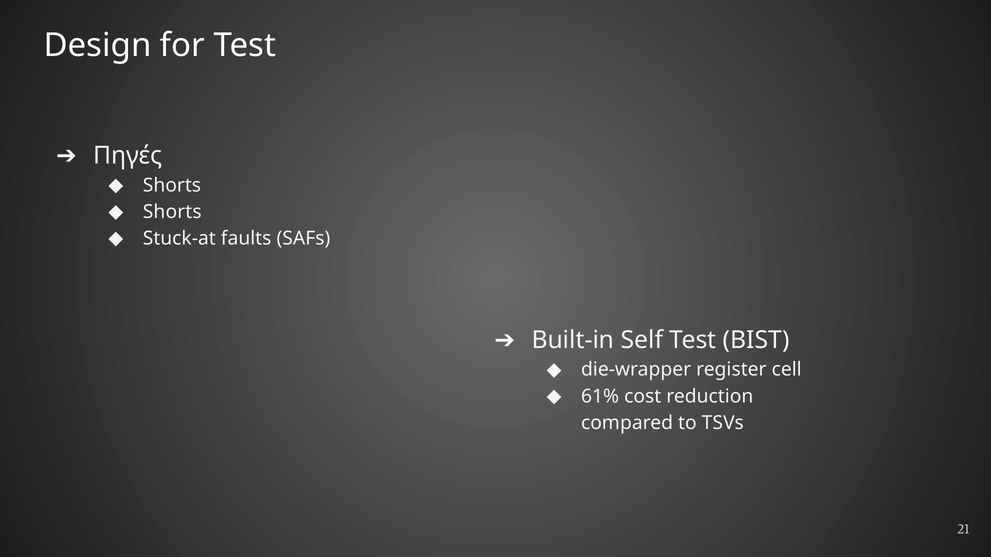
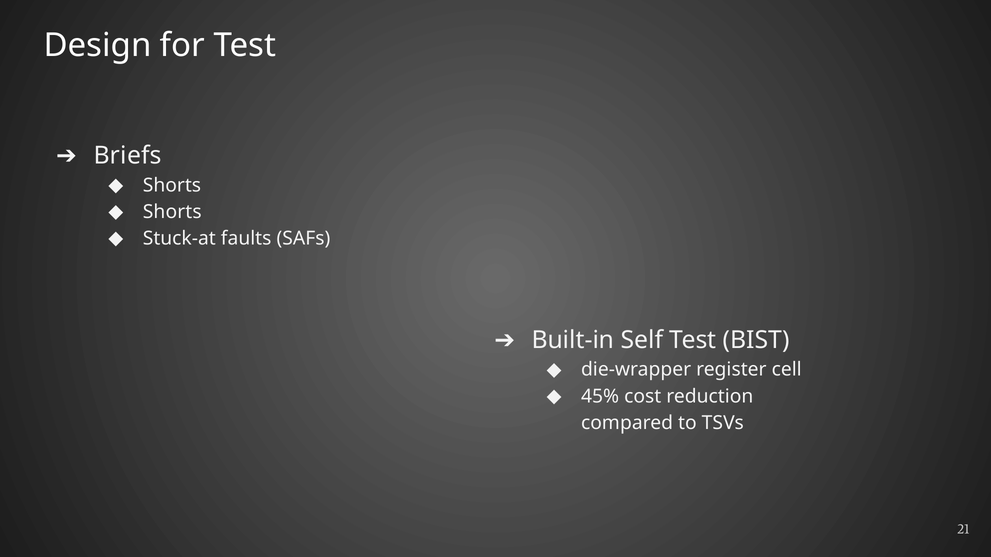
Πηγές: Πηγές -> Briefs (128, 156)
61%: 61% -> 45% (600, 397)
